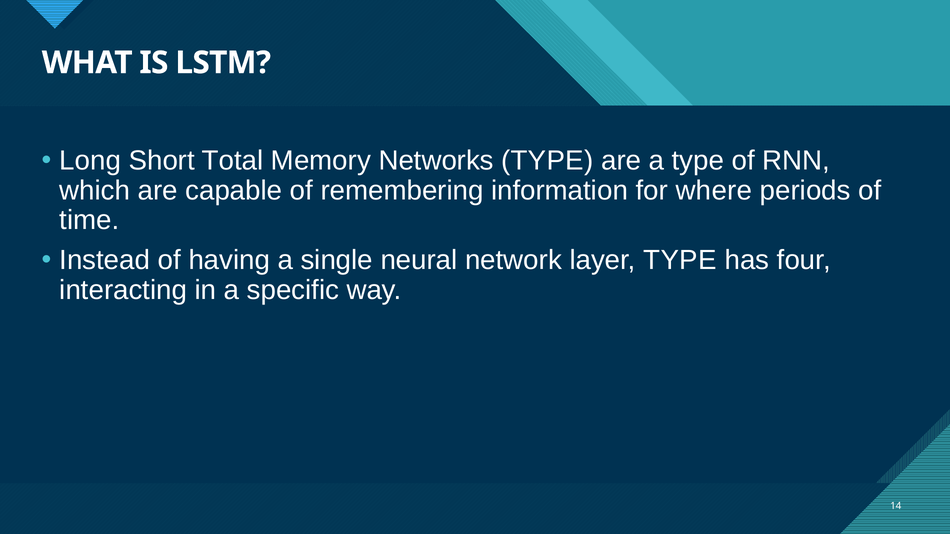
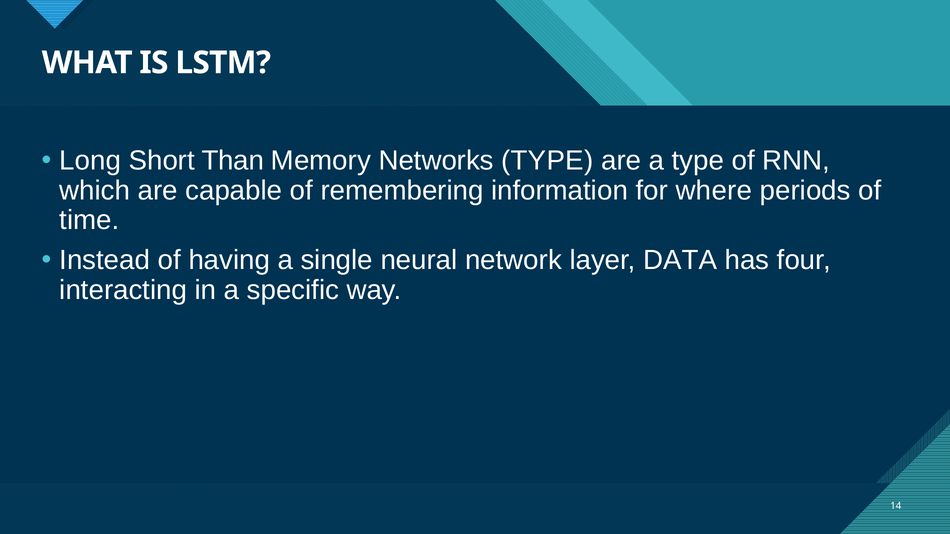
Total: Total -> Than (233, 161)
layer TYPE: TYPE -> DATA (680, 260)
